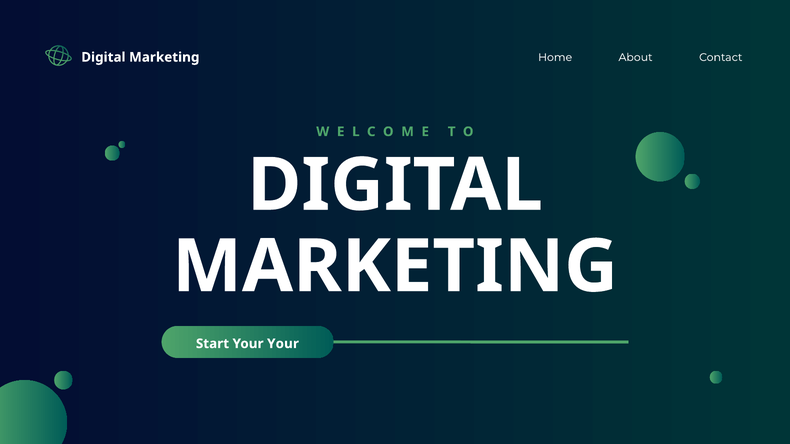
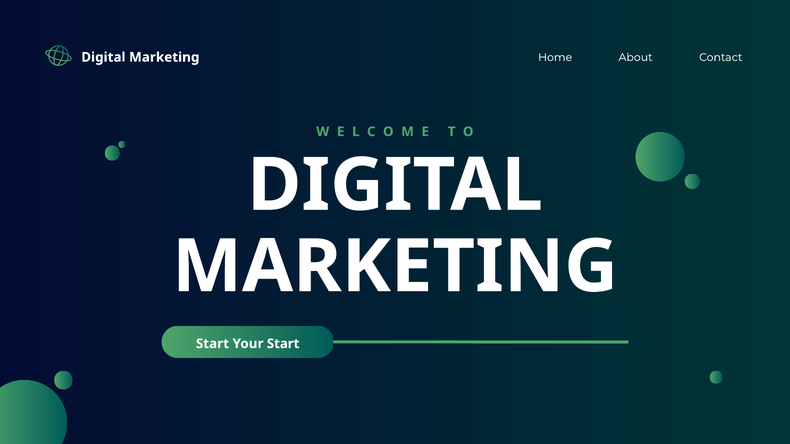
Your Your: Your -> Start (283, 344)
